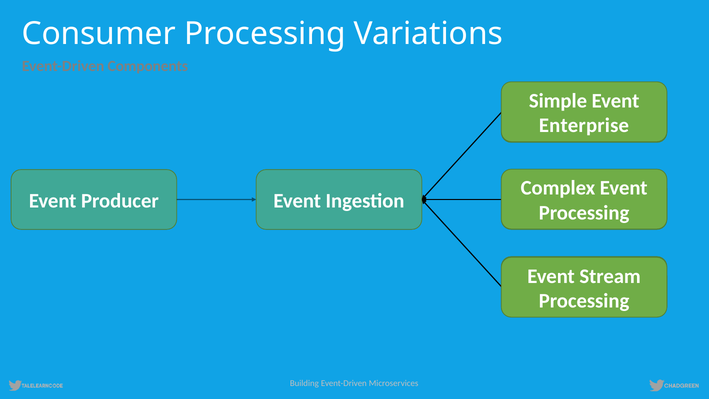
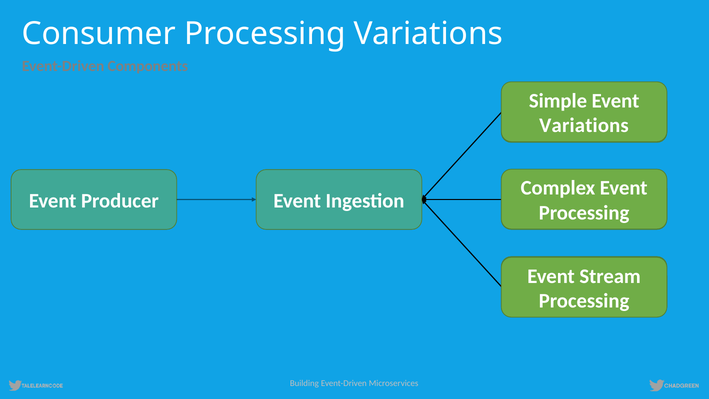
Enterprise: Enterprise -> Variations (584, 126)
